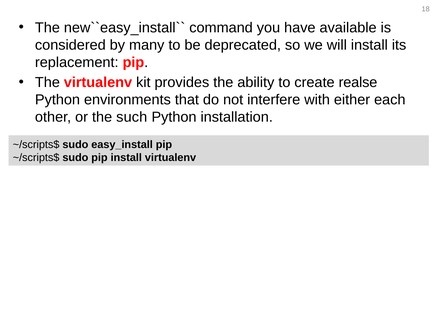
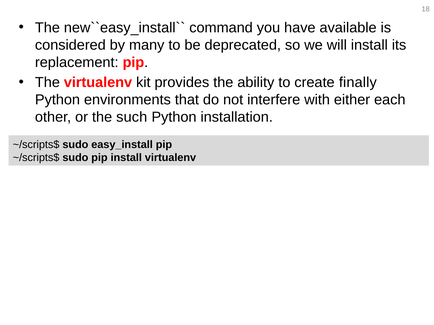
realse: realse -> finally (358, 83)
